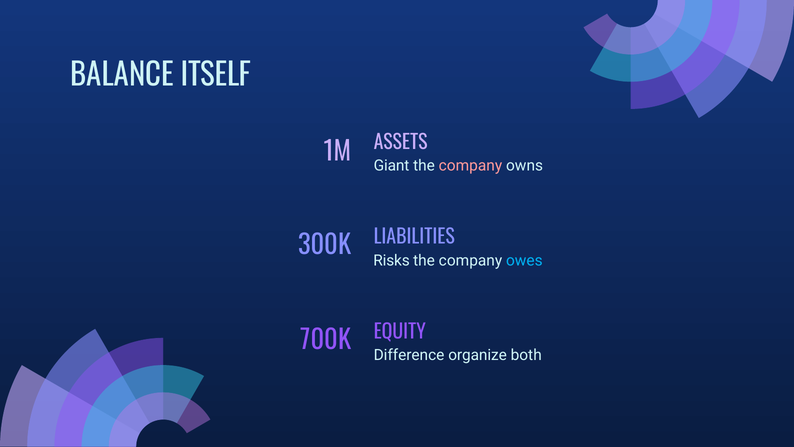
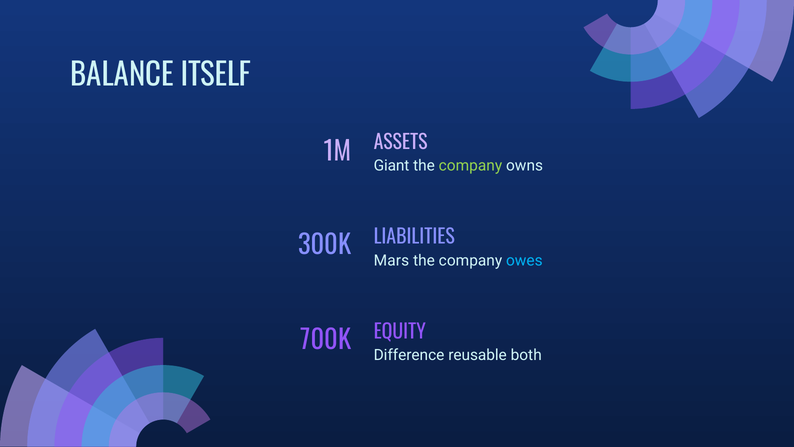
company colour: pink -> light green (470, 165)
Risks: Risks -> Mars (391, 260)
organize: organize -> reusable (478, 355)
